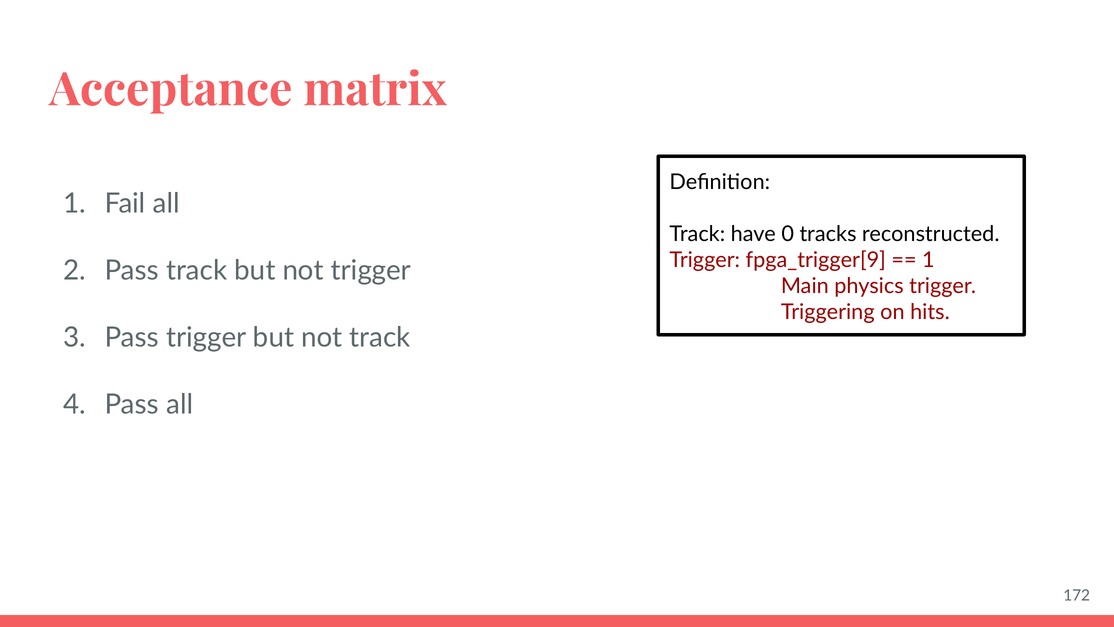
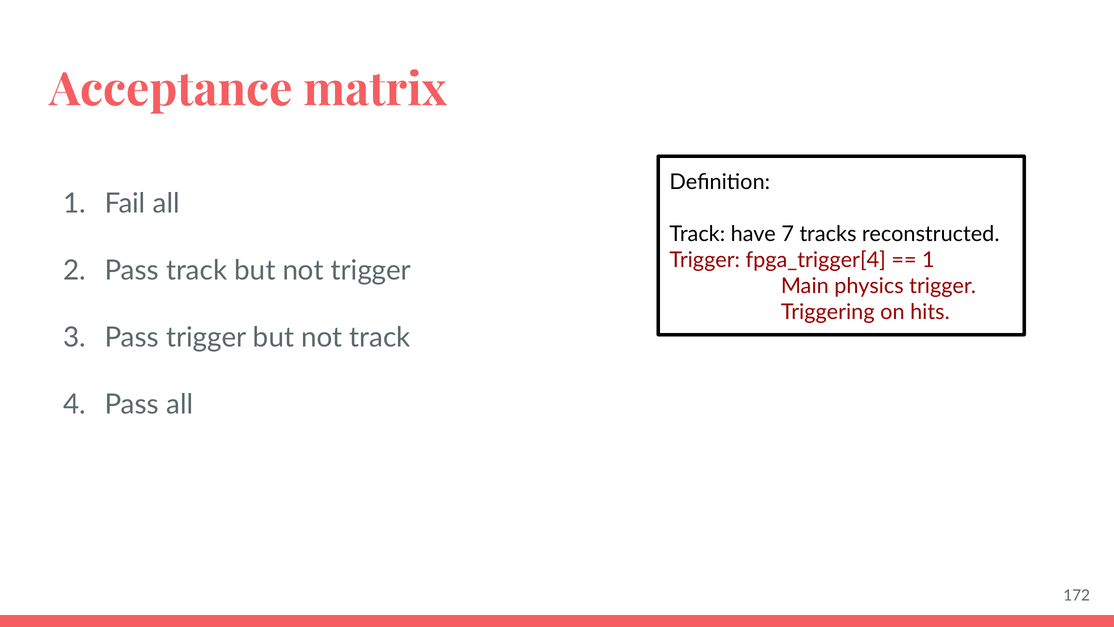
0: 0 -> 7 (788, 234)
fpga_trigger[9: fpga_trigger[9 -> fpga_trigger[4 (816, 260)
